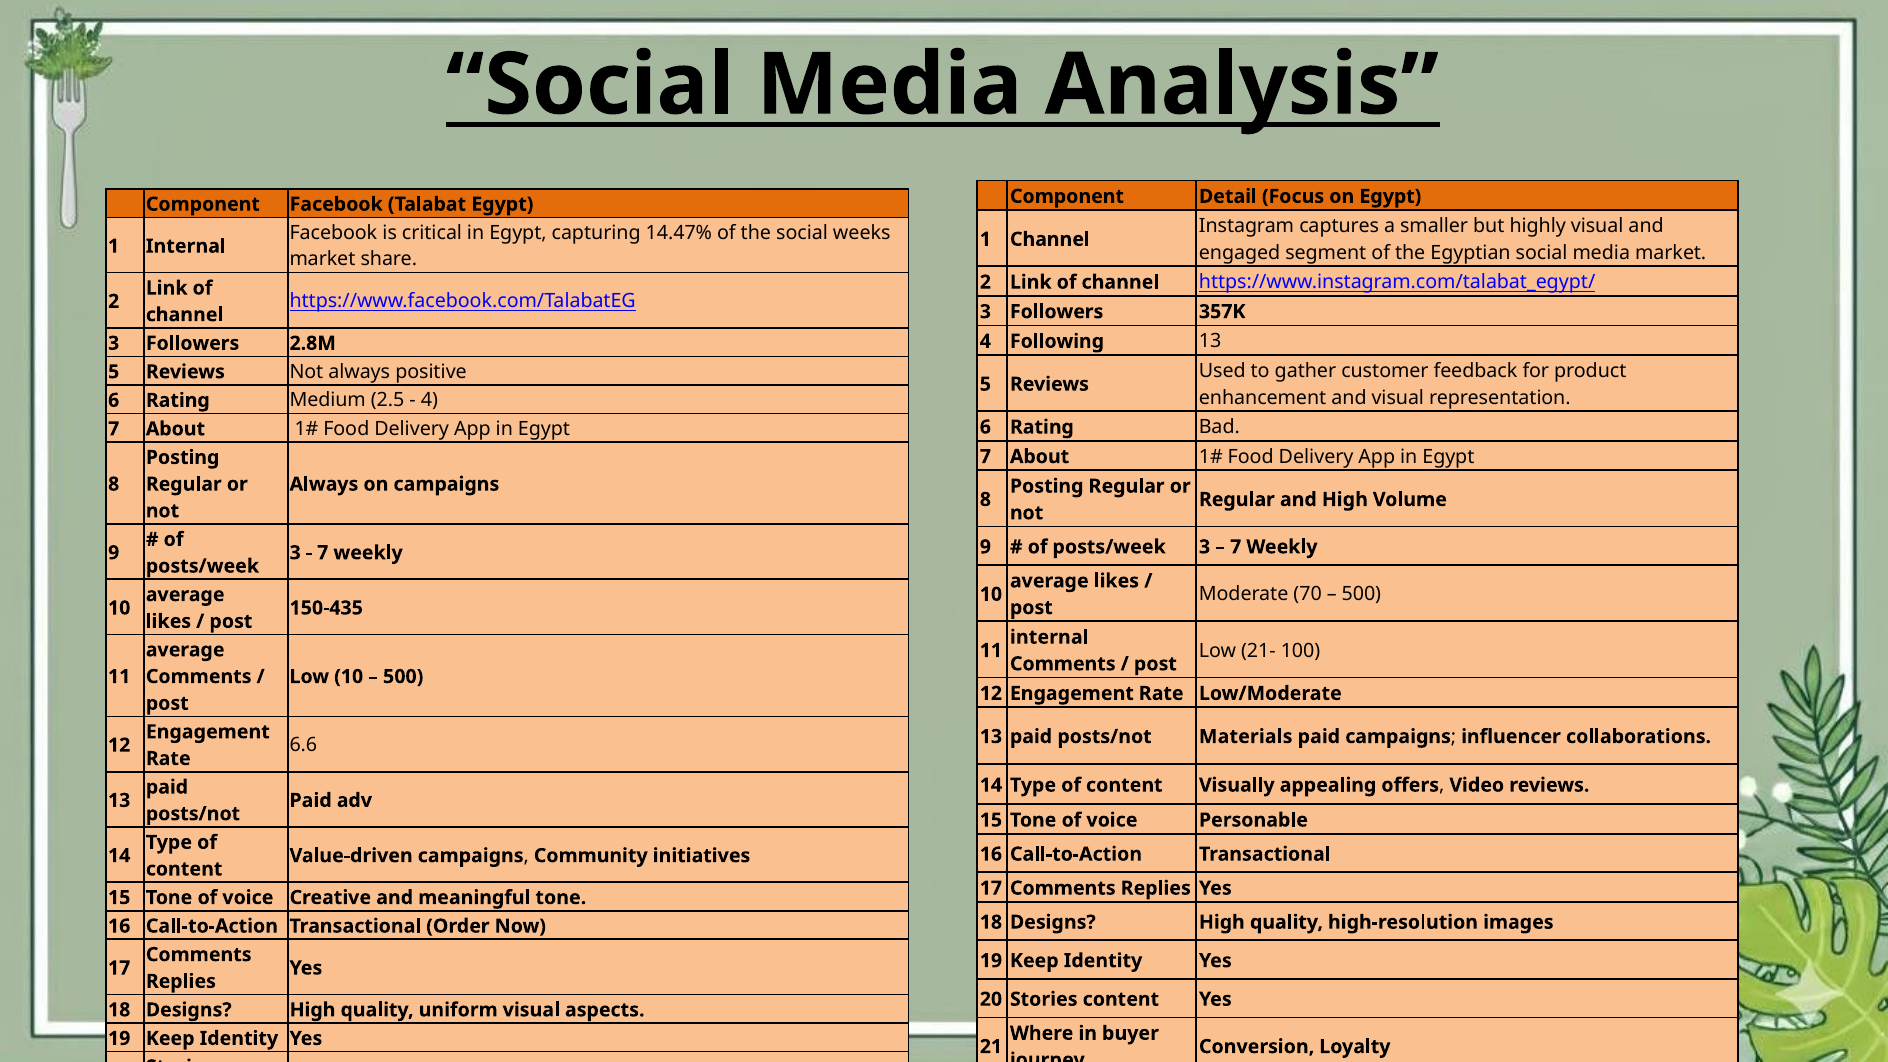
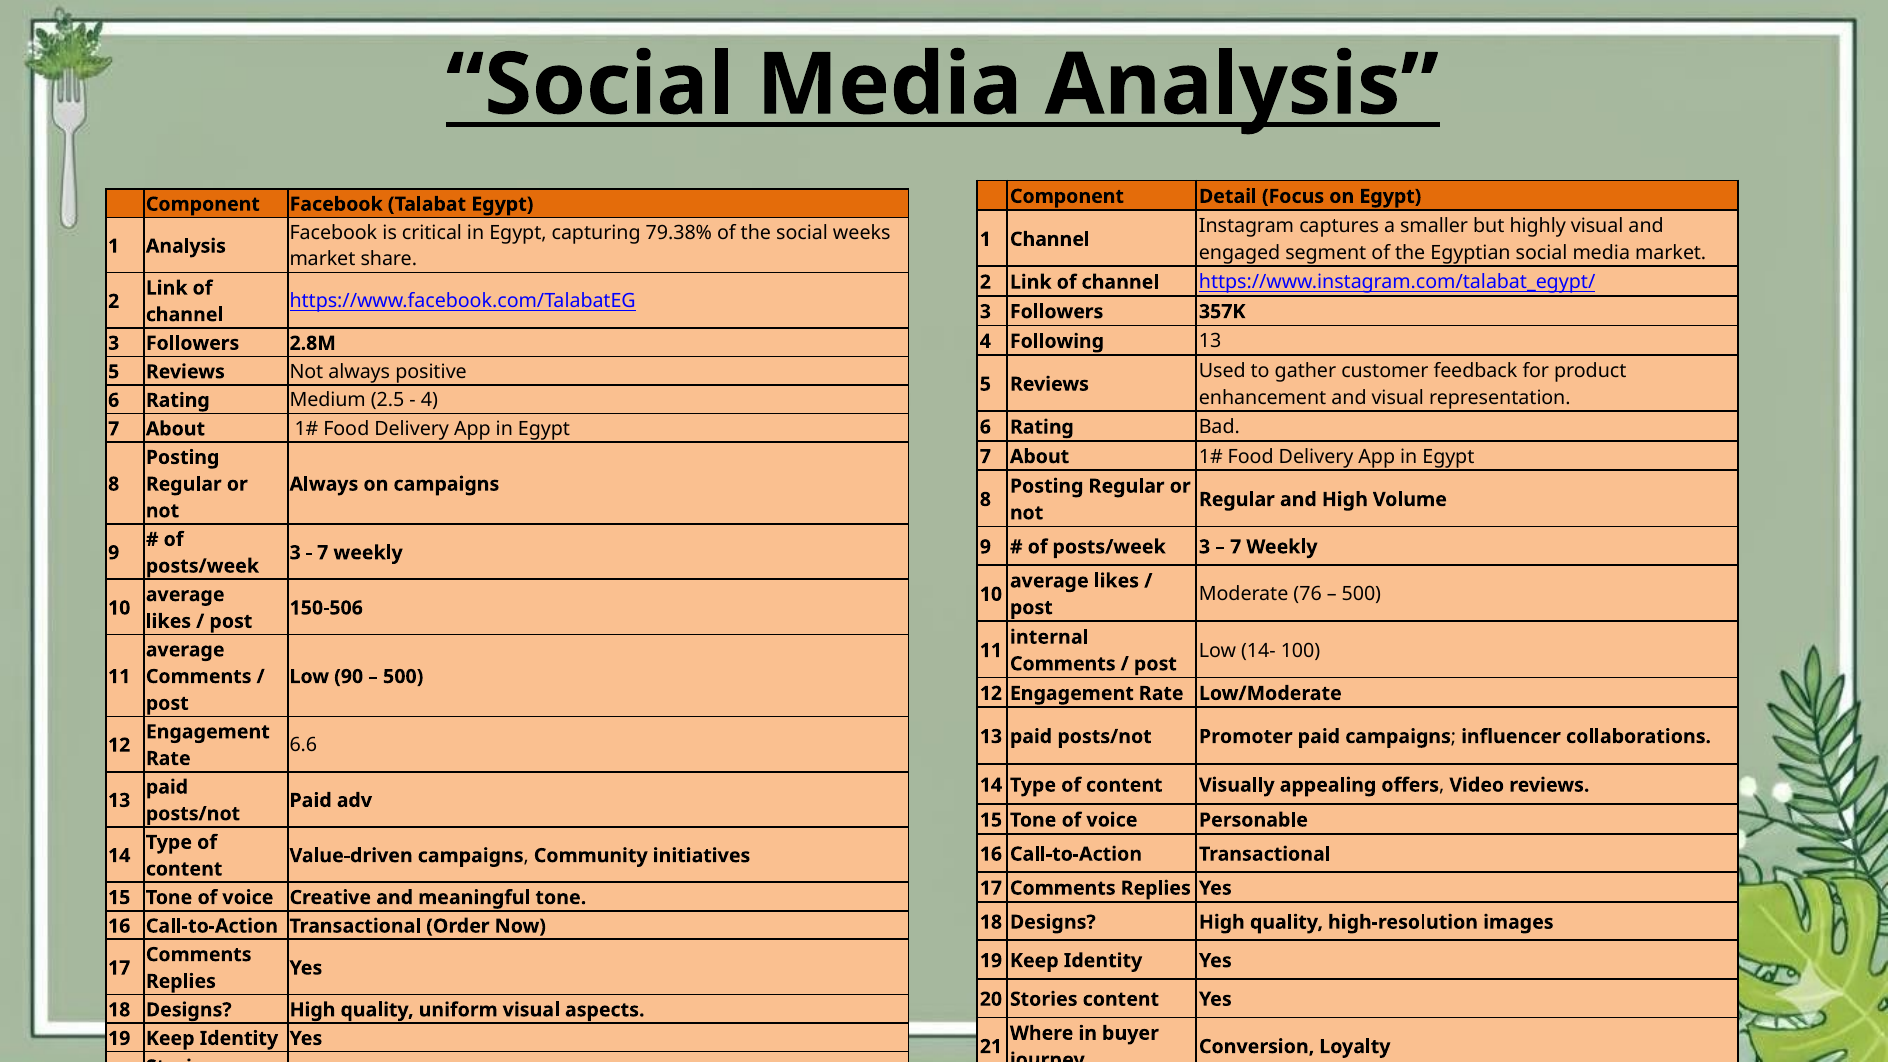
14.47%: 14.47% -> 79.38% (679, 233)
1 Internal: Internal -> Analysis (186, 246)
70: 70 -> 76 (1308, 594)
150-435: 150-435 -> 150-506 (326, 608)
21-: 21- -> 14- (1258, 651)
Low 10: 10 -> 90 (349, 677)
Materials: Materials -> Promoter (1246, 737)
